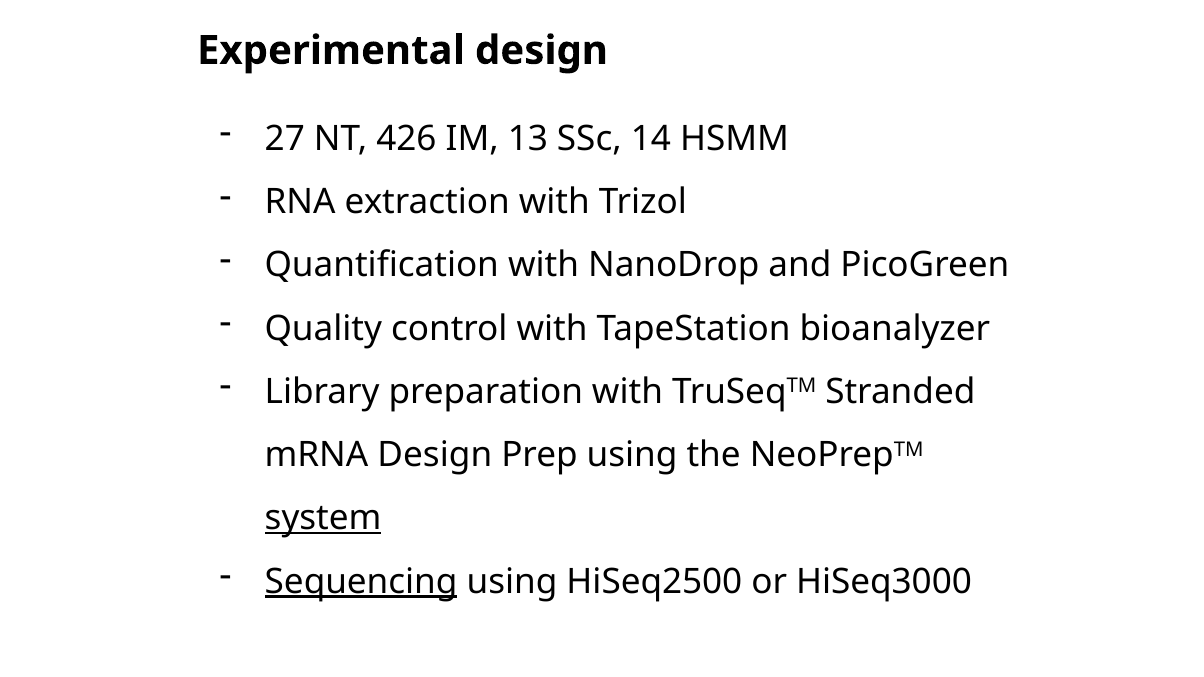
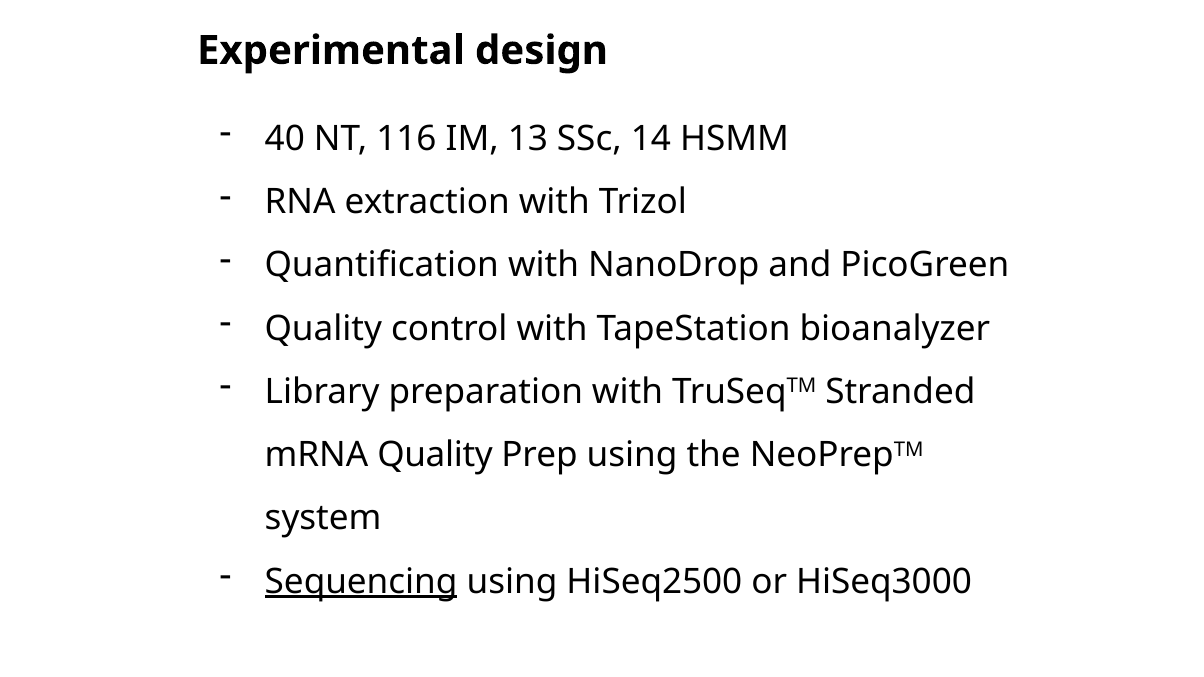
27: 27 -> 40 (285, 139)
426: 426 -> 116 (406, 139)
mRNA Design: Design -> Quality (435, 455)
system underline: present -> none (323, 518)
